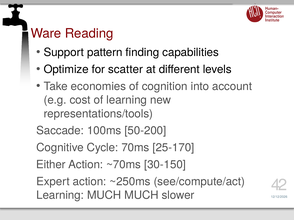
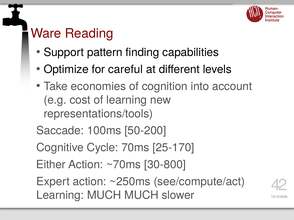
scatter: scatter -> careful (126, 69)
30-150: 30-150 -> 30-800 (165, 165)
